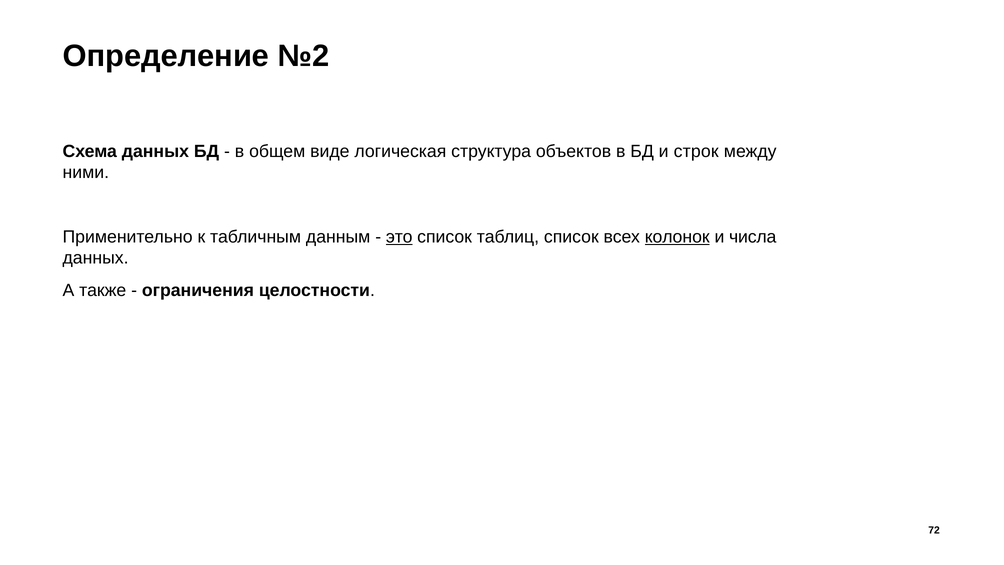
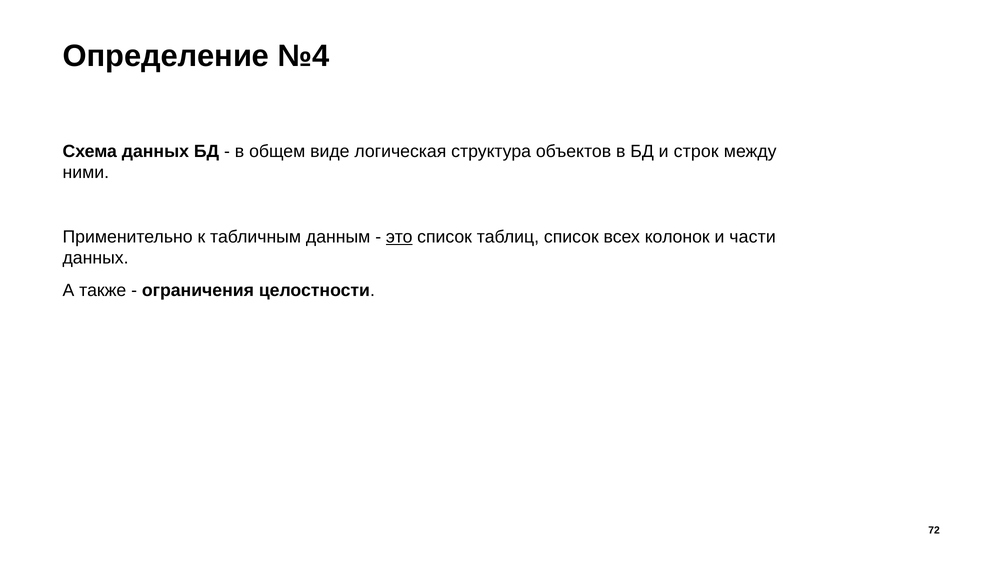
№2: №2 -> №4 (304, 56)
колонок underline: present -> none (677, 237)
числа: числа -> части (753, 237)
